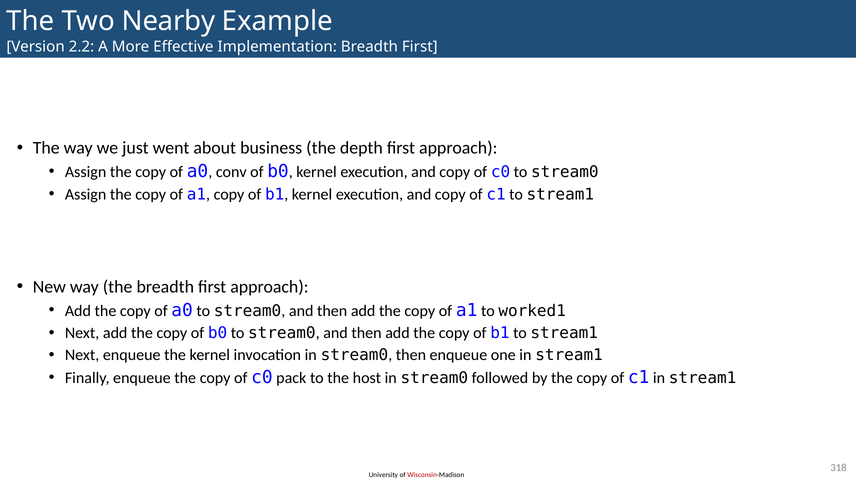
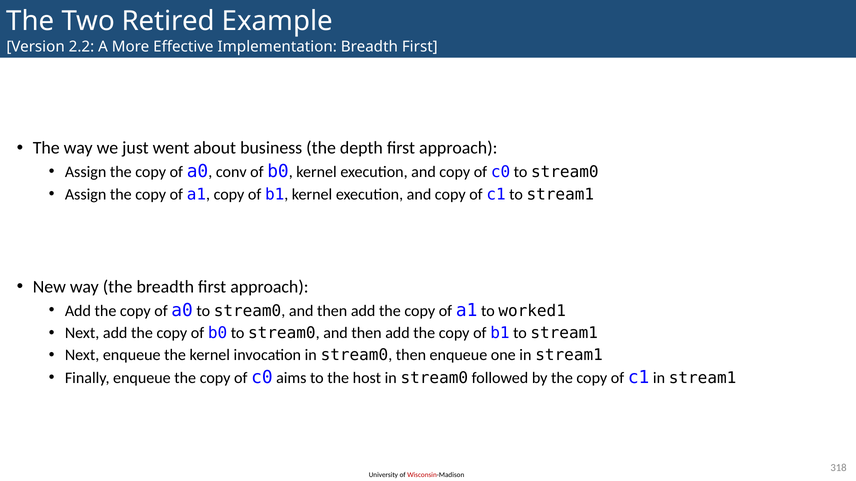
Nearby: Nearby -> Retired (168, 21)
pack: pack -> aims (291, 379)
